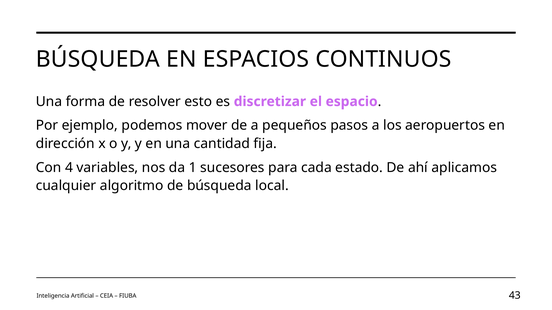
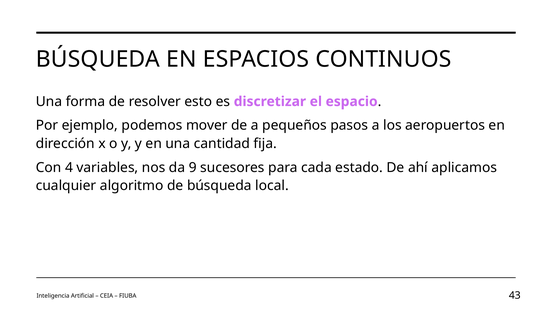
1: 1 -> 9 (193, 168)
